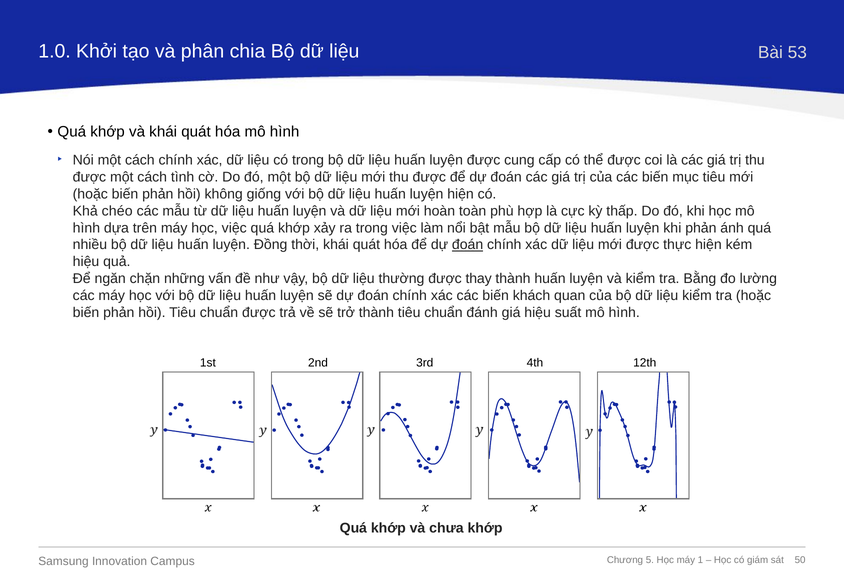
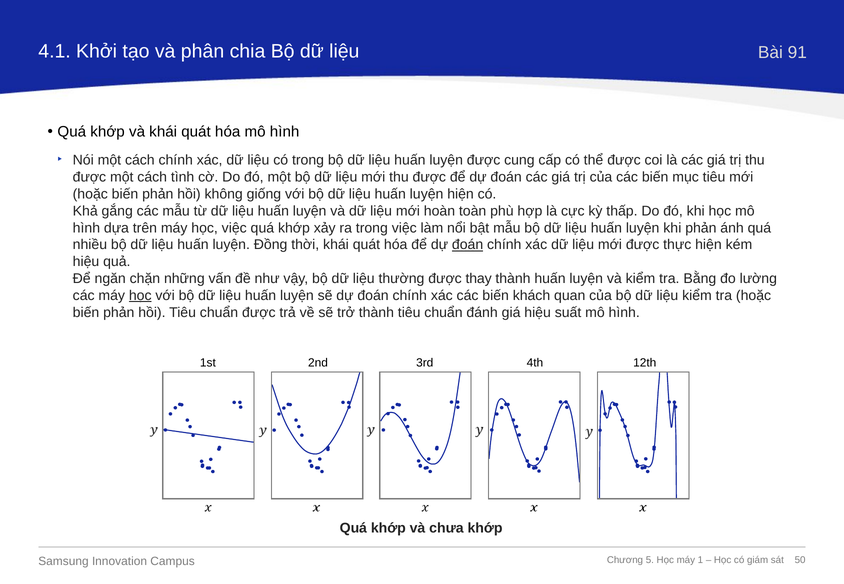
1.0: 1.0 -> 4.1 (55, 51)
53: 53 -> 91 (797, 53)
chéo: chéo -> gắng (117, 211)
học underline: none -> present (140, 296)
